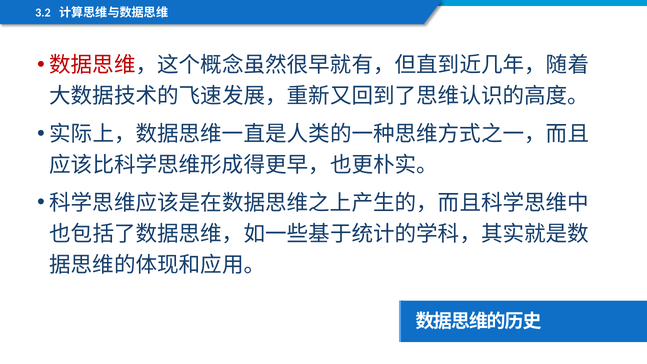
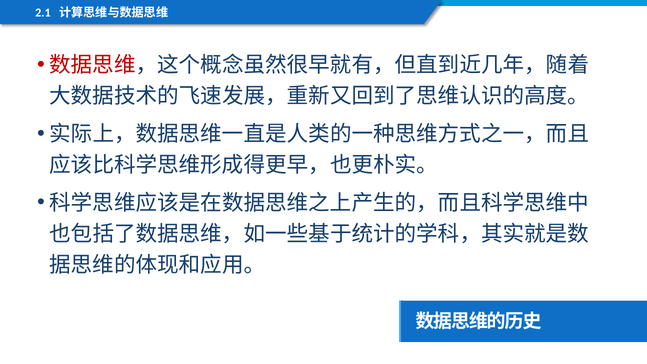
3.2: 3.2 -> 2.1 (43, 13)
